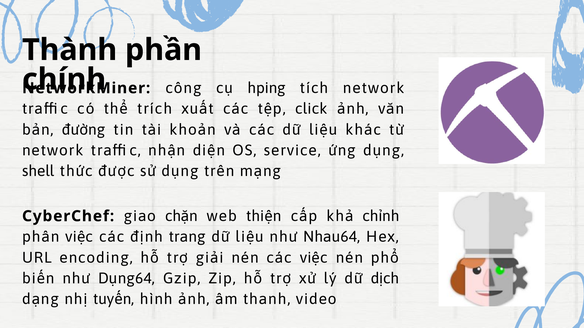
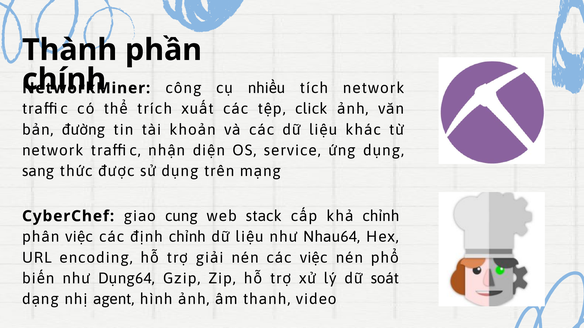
hping: hping -> nhiều (267, 88)
shell: shell -> sang (38, 171)
chặn: chặn -> cung (181, 216)
thiện: thiện -> stack (264, 216)
định trang: trang -> chỉnh (187, 237)
dịch: dịch -> soát (385, 279)
tuyến: tuyến -> agent (114, 300)
